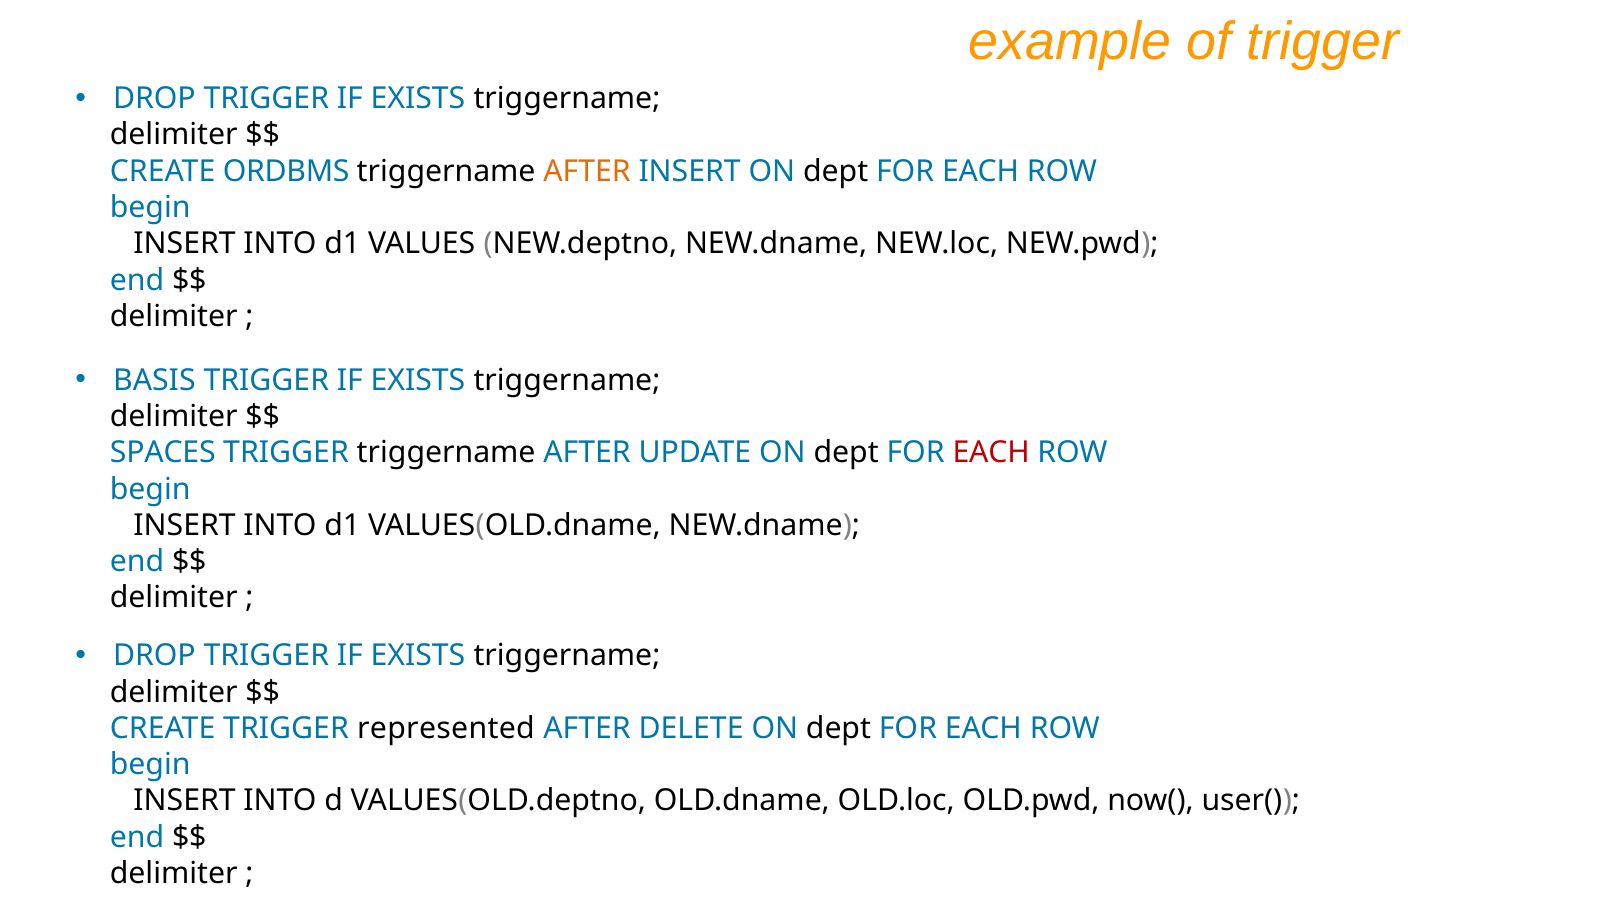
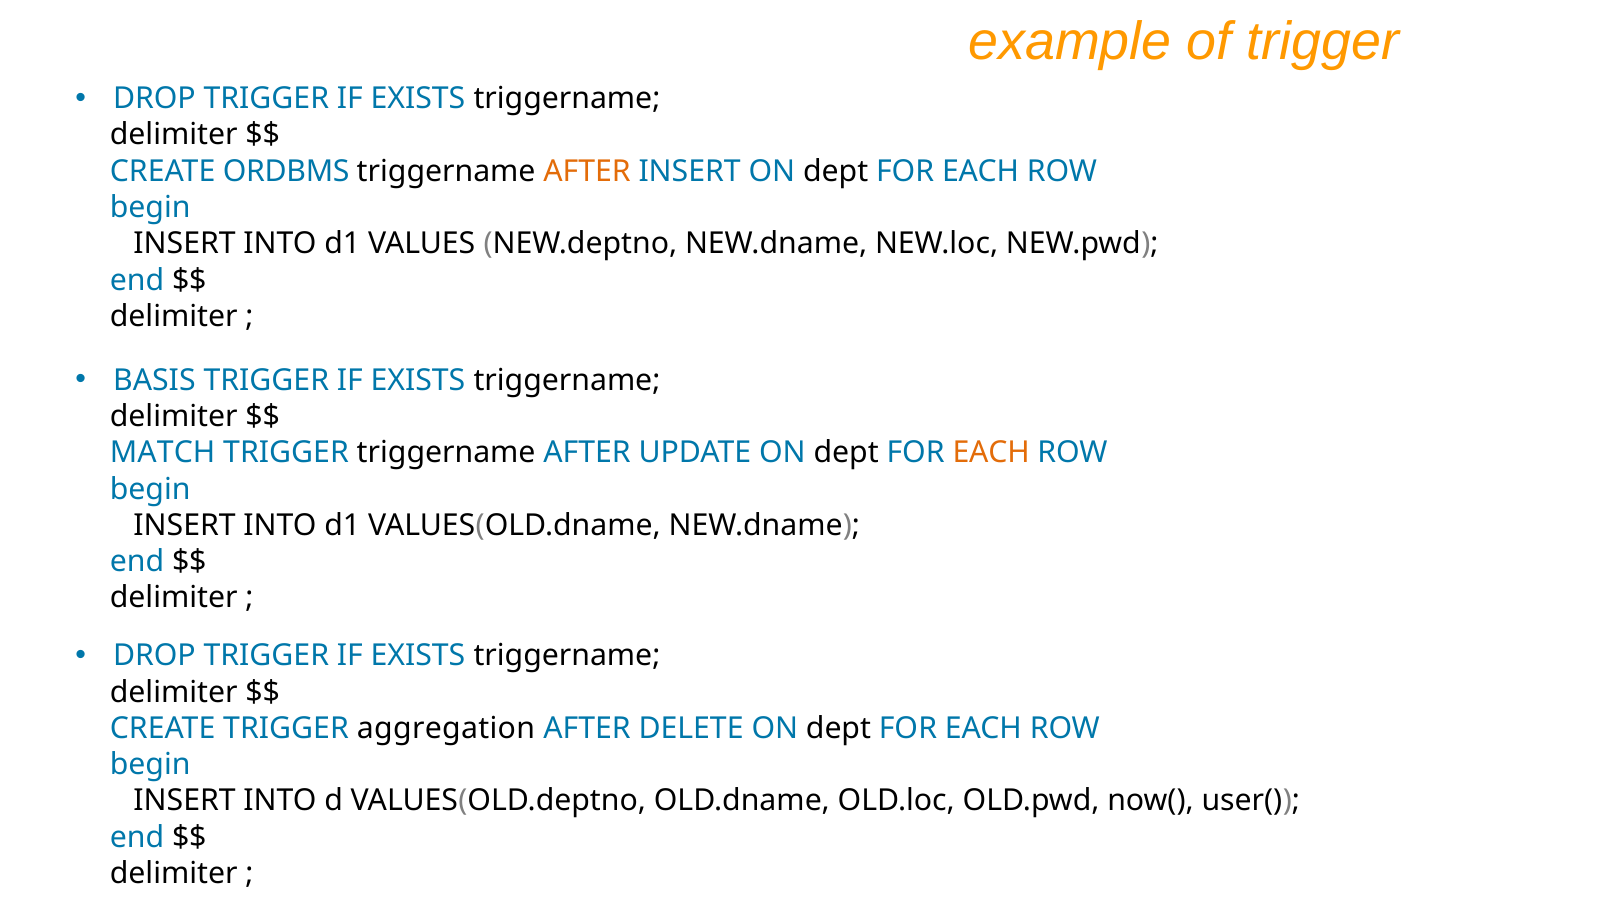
SPACES: SPACES -> MATCH (163, 453)
EACH colour: red -> orange (991, 453)
represented: represented -> aggregation (446, 729)
